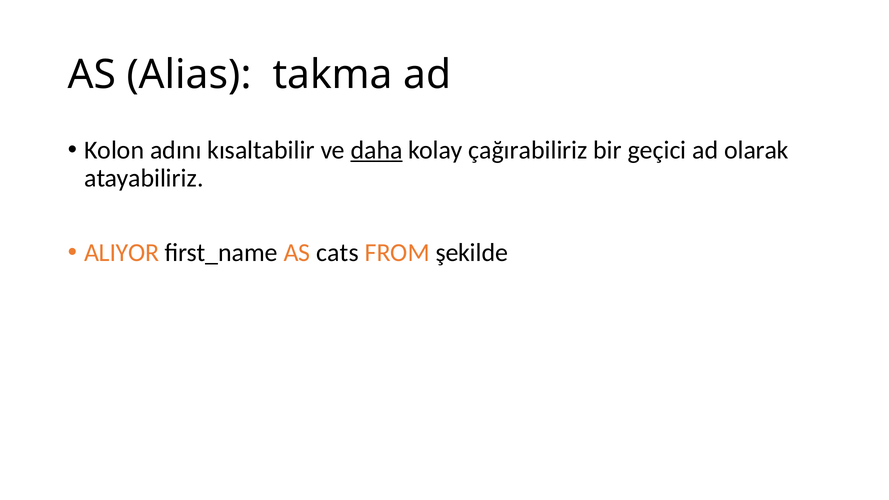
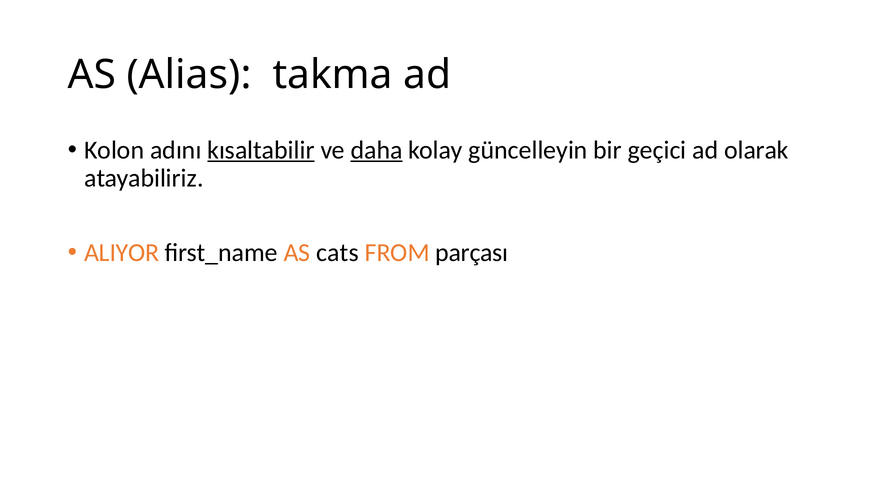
kısaltabilir underline: none -> present (261, 150)
çağırabiliriz: çağırabiliriz -> güncelleyin (528, 150)
şekilde: şekilde -> parçası (472, 253)
